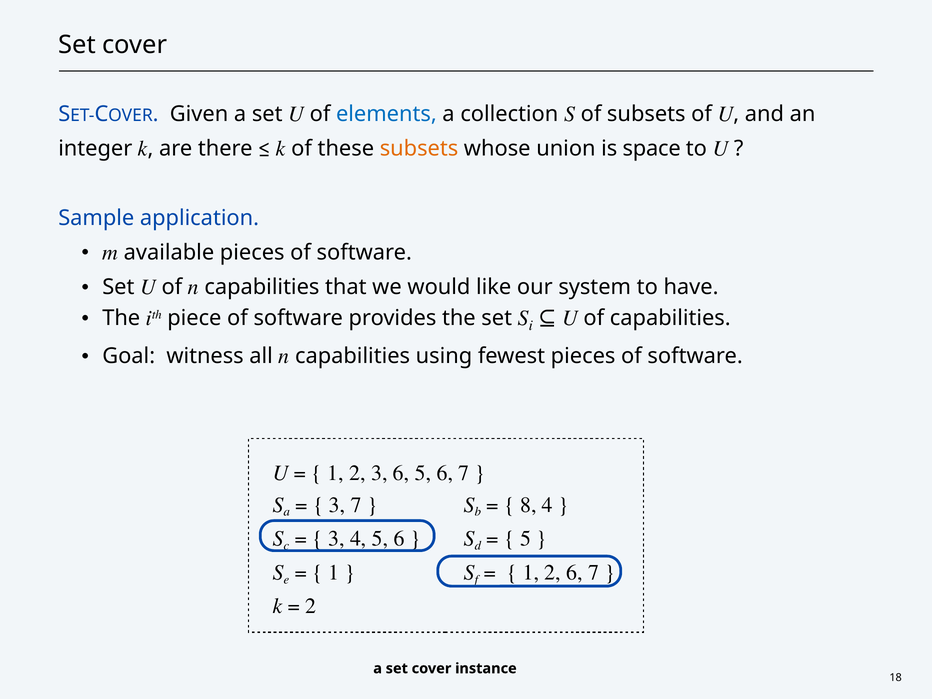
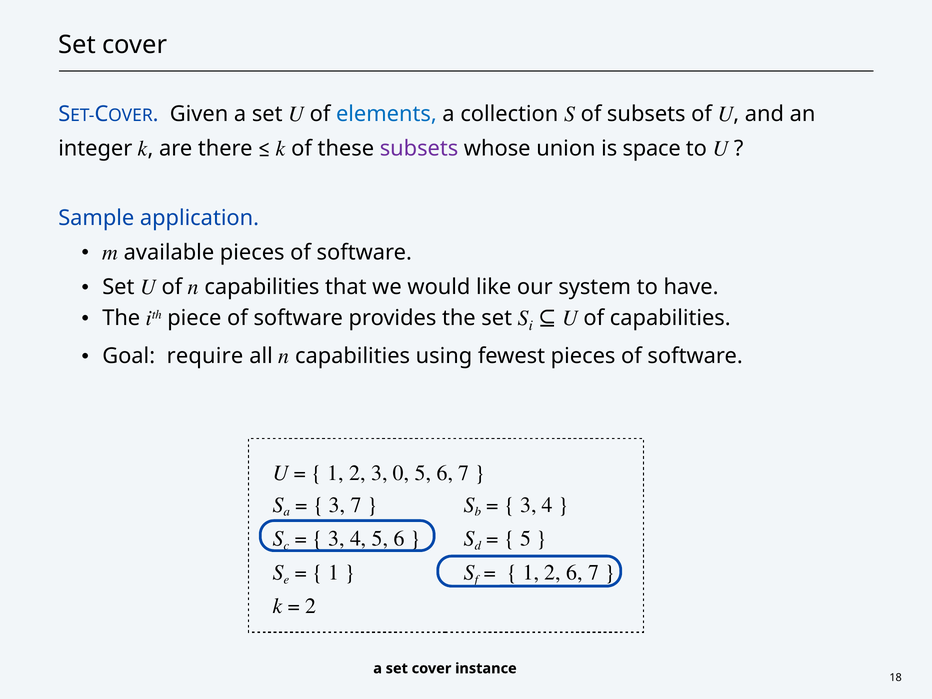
subsets colour: orange -> purple (419, 149)
witness: witness -> require (205, 356)
3 6: 6 -> 0 (401, 473)
8: 8 -> 3 (528, 505)
